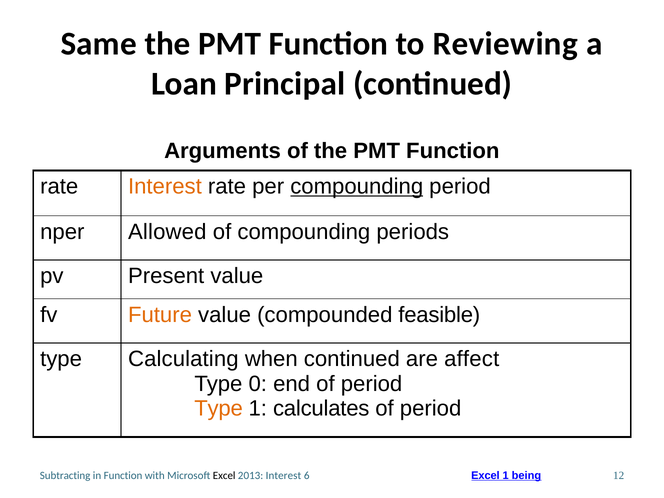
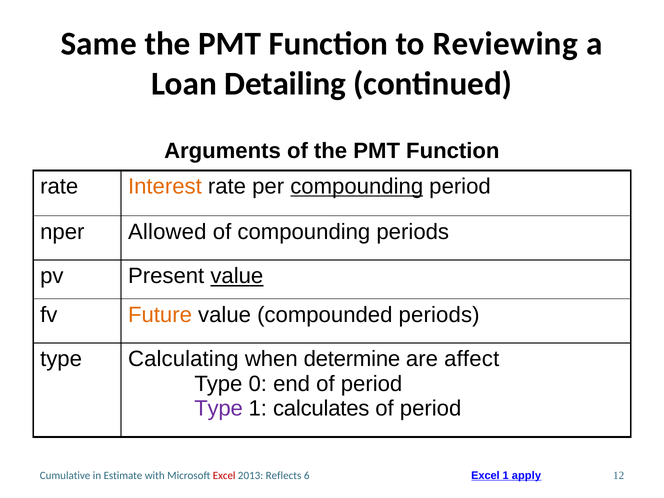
Principal: Principal -> Detailing (285, 84)
value underline: none -> present (237, 276)
compounded feasible: feasible -> periods (439, 315)
when continued: continued -> determine (352, 359)
Type colour: orange -> purple (219, 408)
being: being -> apply (526, 475)
Subtracting: Subtracting -> Cumulative (65, 476)
in Function: Function -> Estimate (123, 476)
Excel colour: black -> red (224, 476)
2013 Interest: Interest -> Reflects (284, 476)
